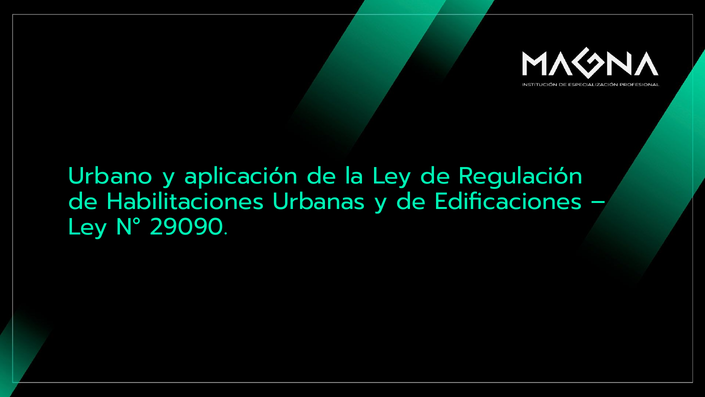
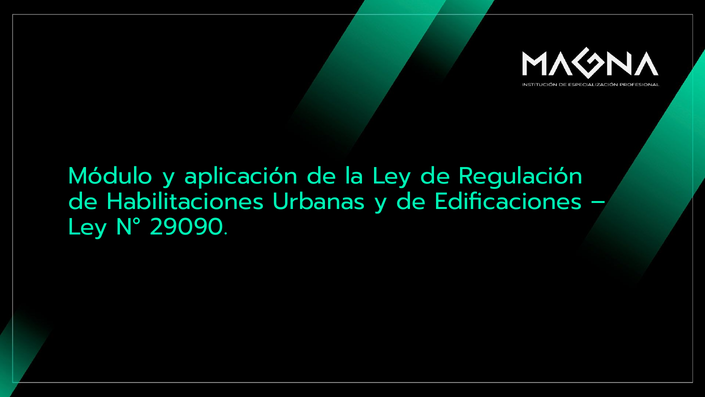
Urbano: Urbano -> Módulo (111, 176)
